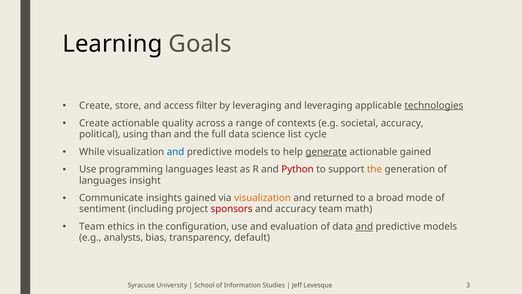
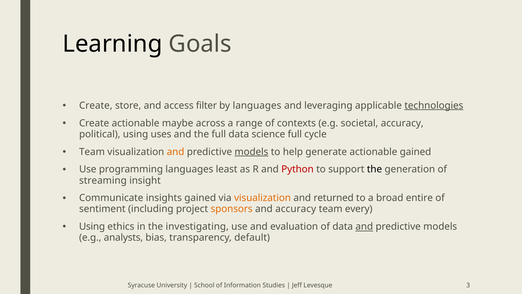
by leveraging: leveraging -> languages (257, 105)
quality: quality -> maybe (178, 123)
than: than -> uses (161, 134)
science list: list -> full (295, 134)
While: While -> Team (92, 152)
and colour: blue -> orange (176, 152)
models underline: none -> present (251, 152)
generate underline: present -> none (326, 152)
the colour: orange -> black (375, 169)
languages: languages -> streaming (103, 180)
mode: mode -> entire (419, 198)
sponsors colour: red -> orange (232, 209)
math: math -> every (359, 209)
Team: Team -> Using (92, 226)
configuration: configuration -> investigating (197, 226)
